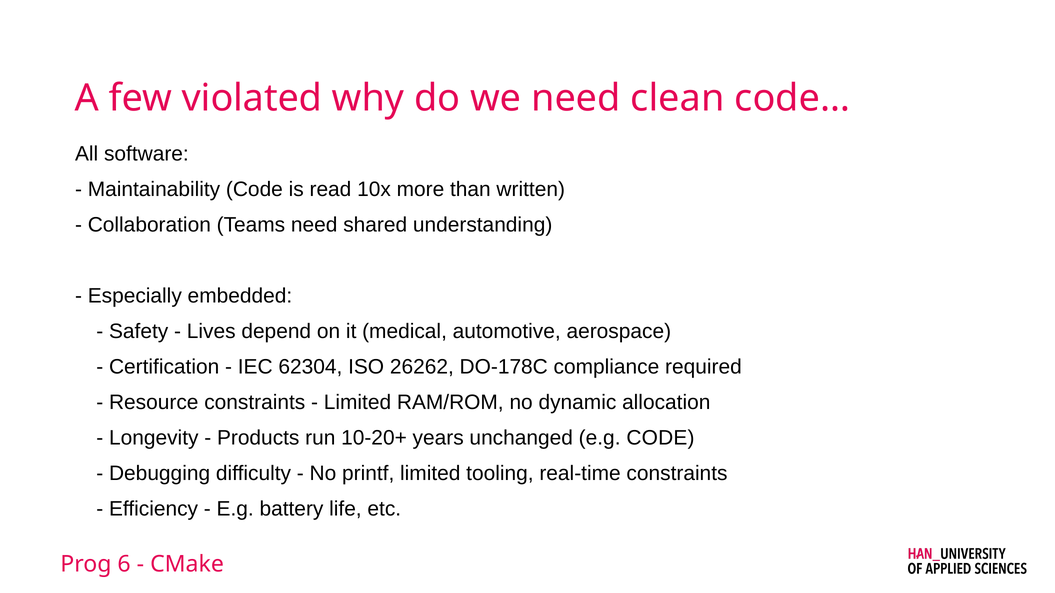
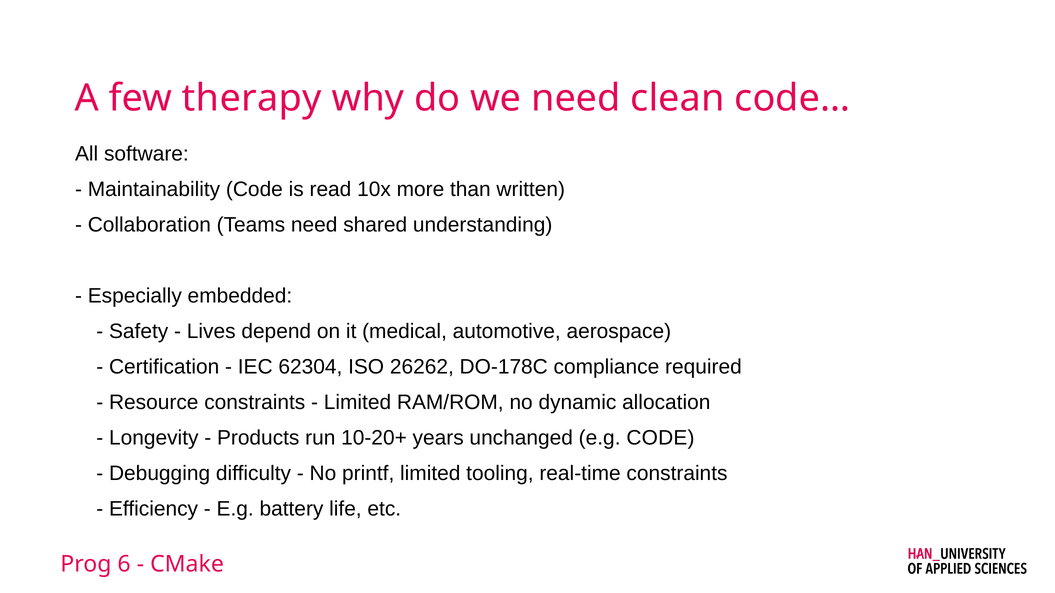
violated: violated -> therapy (252, 98)
